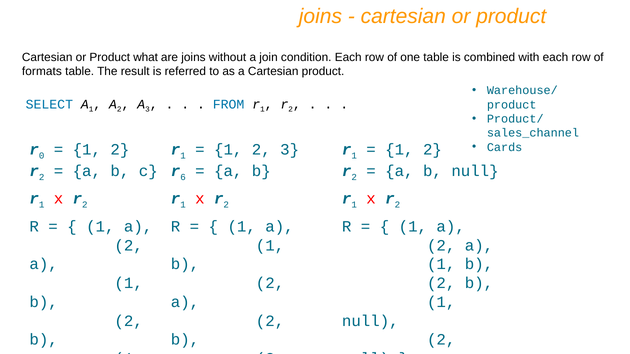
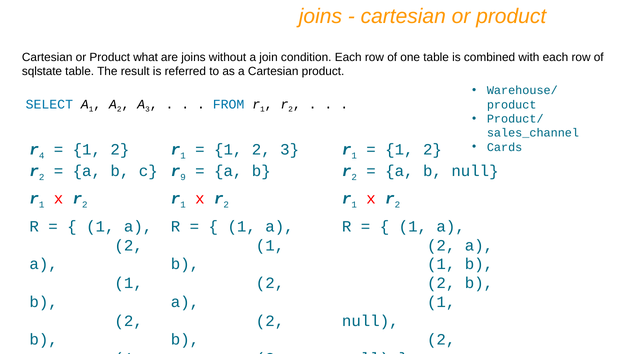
formats: formats -> sqlstate (42, 71)
r 0: 0 -> 4 (42, 156)
6: 6 -> 9 (183, 177)
